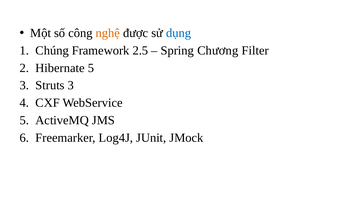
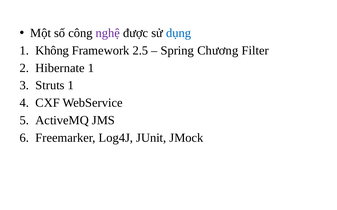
nghệ colour: orange -> purple (108, 33)
Chúng: Chúng -> Không (52, 51)
Hibernate 5: 5 -> 1 (91, 68)
Struts 3: 3 -> 1 (71, 86)
